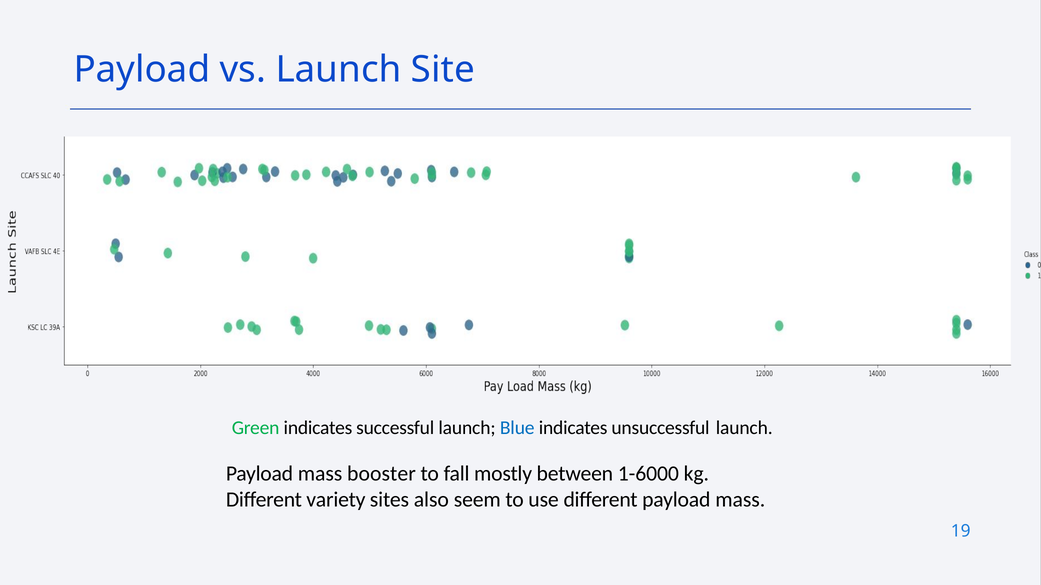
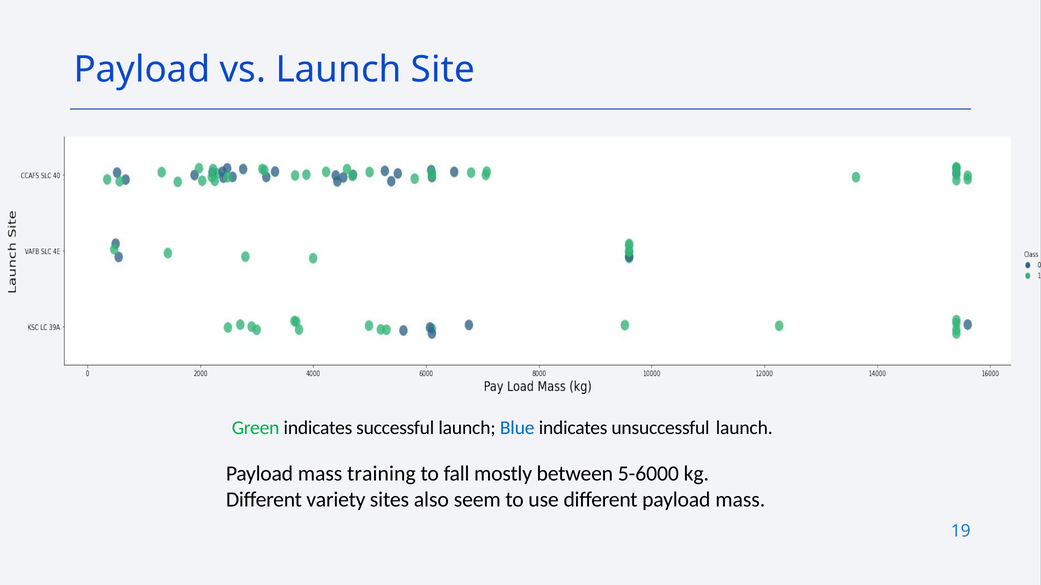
booster: booster -> training (381, 474)
1-6000: 1-6000 -> 5-6000 (648, 474)
